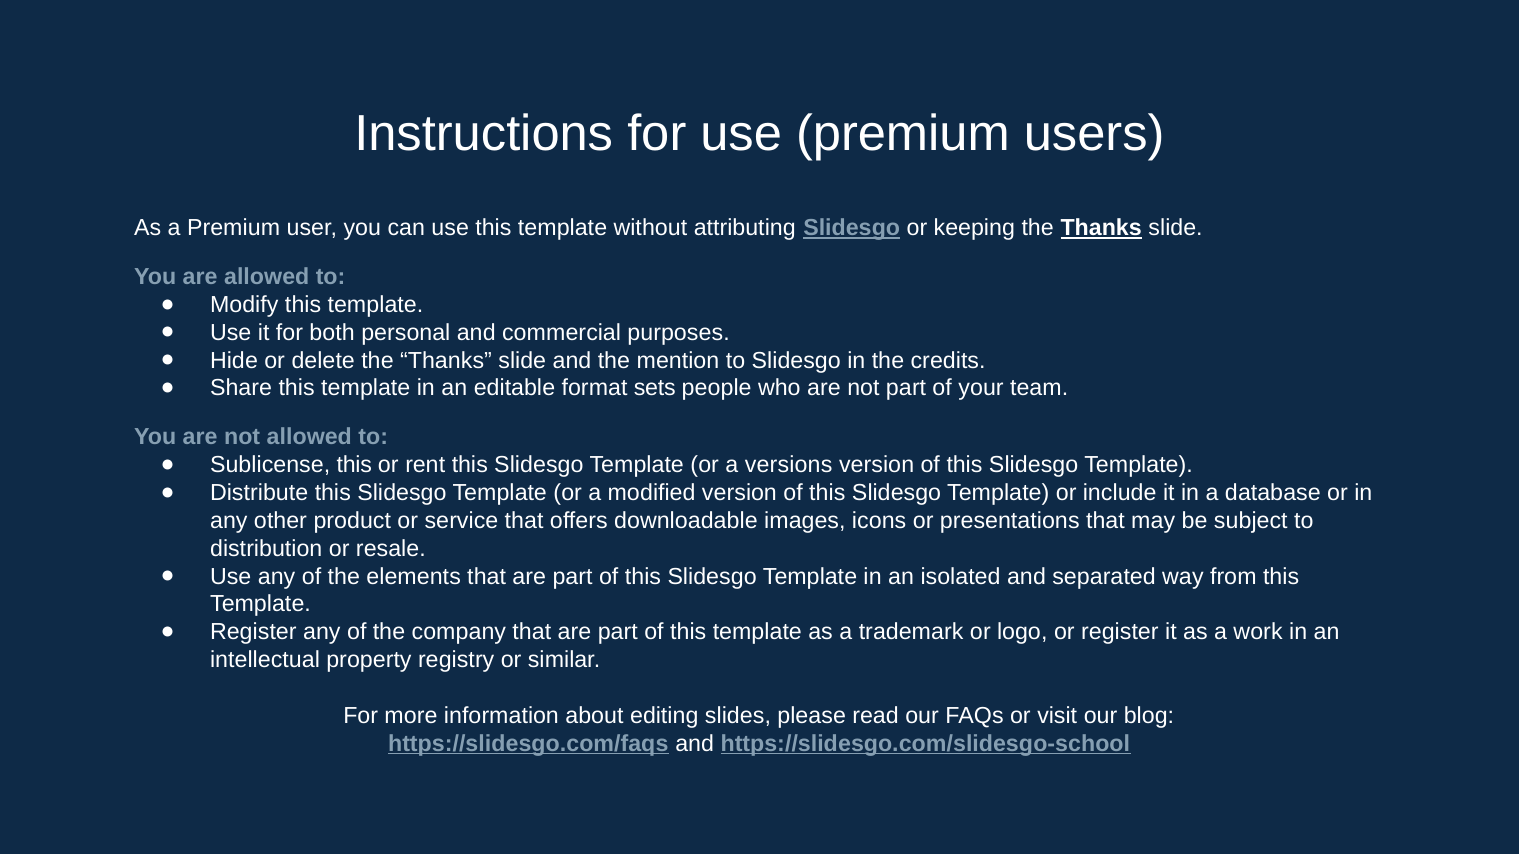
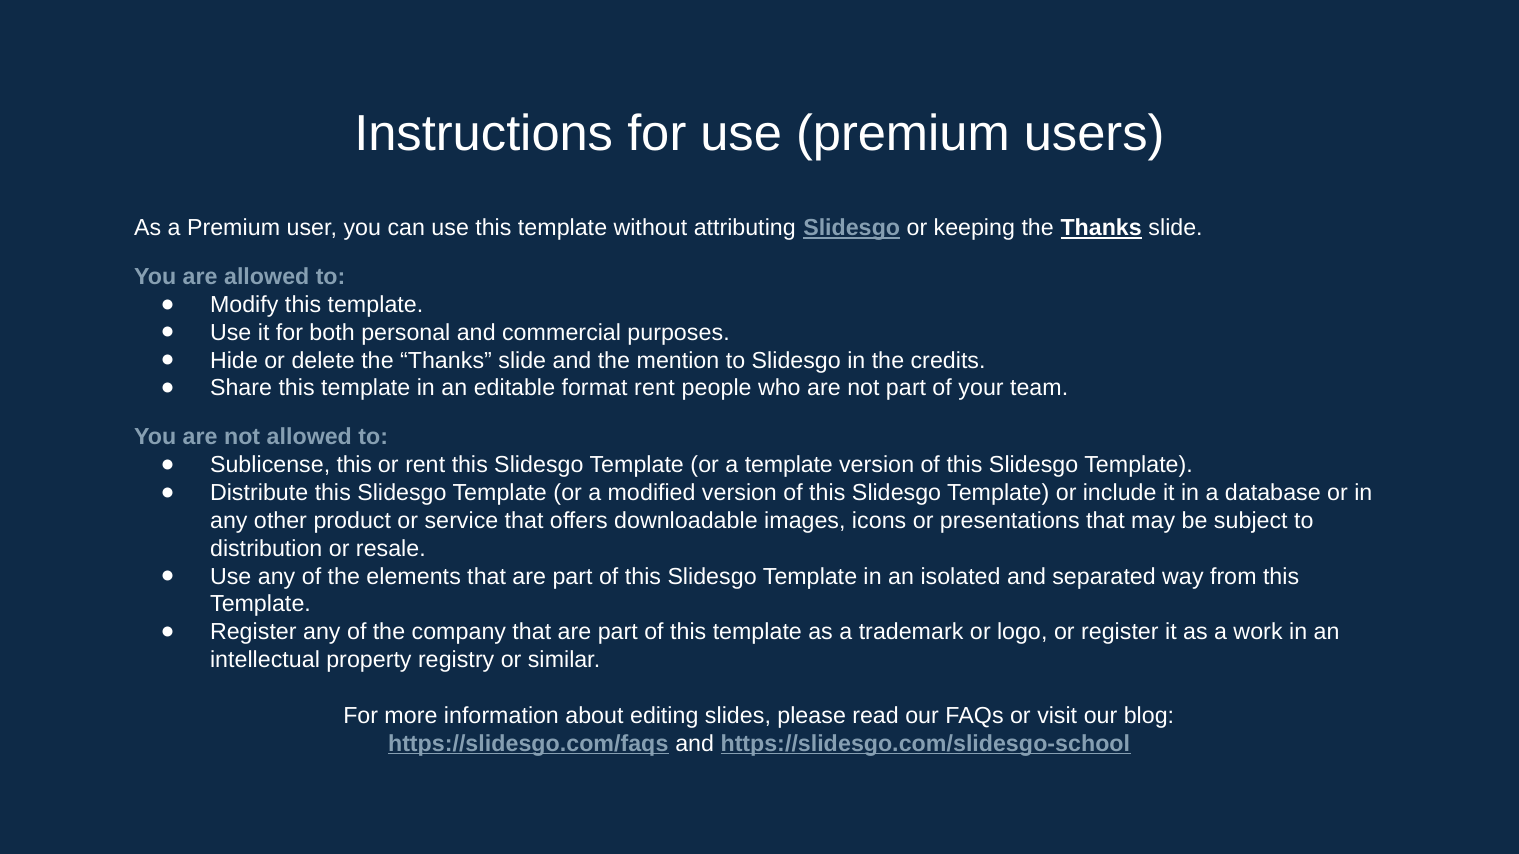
format sets: sets -> rent (654, 388)
a versions: versions -> template (789, 465)
